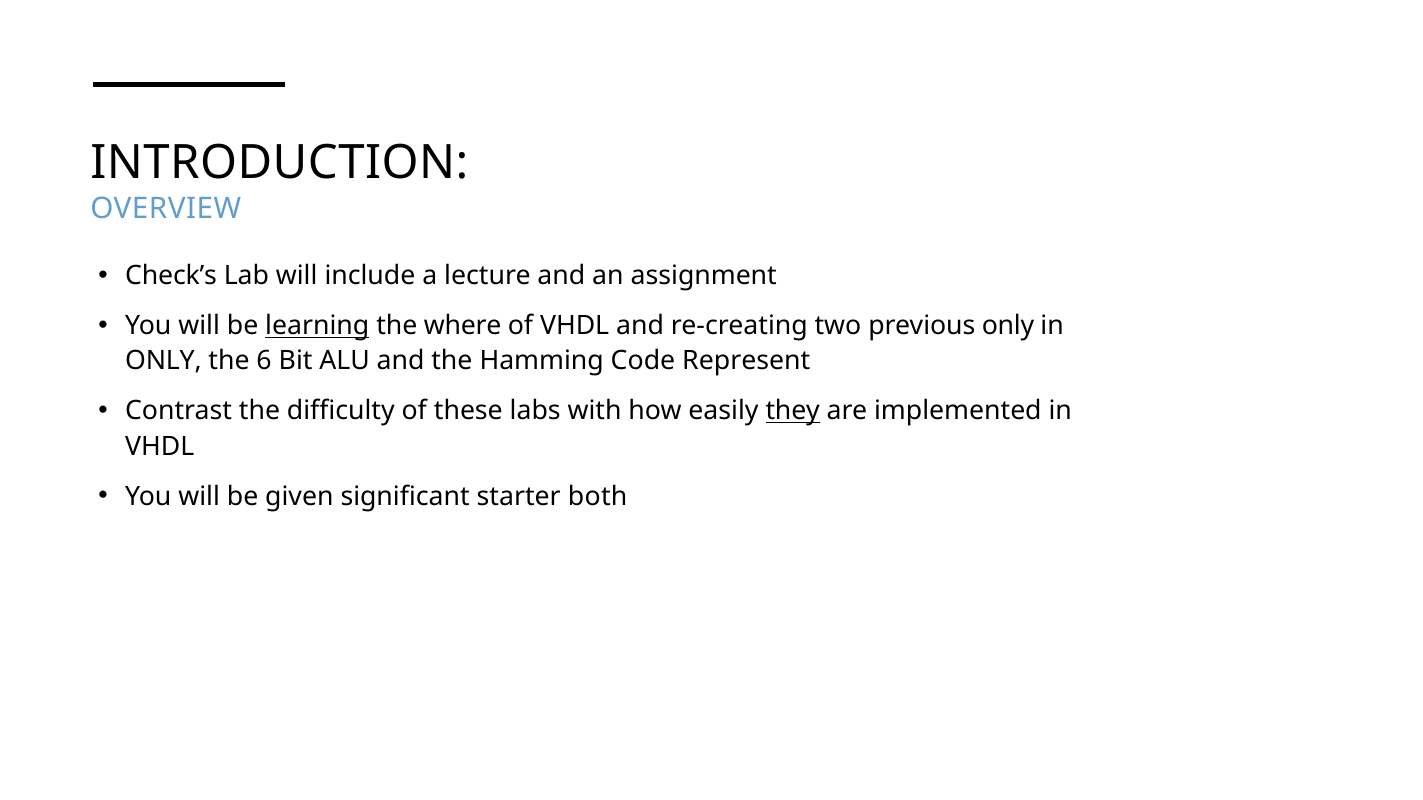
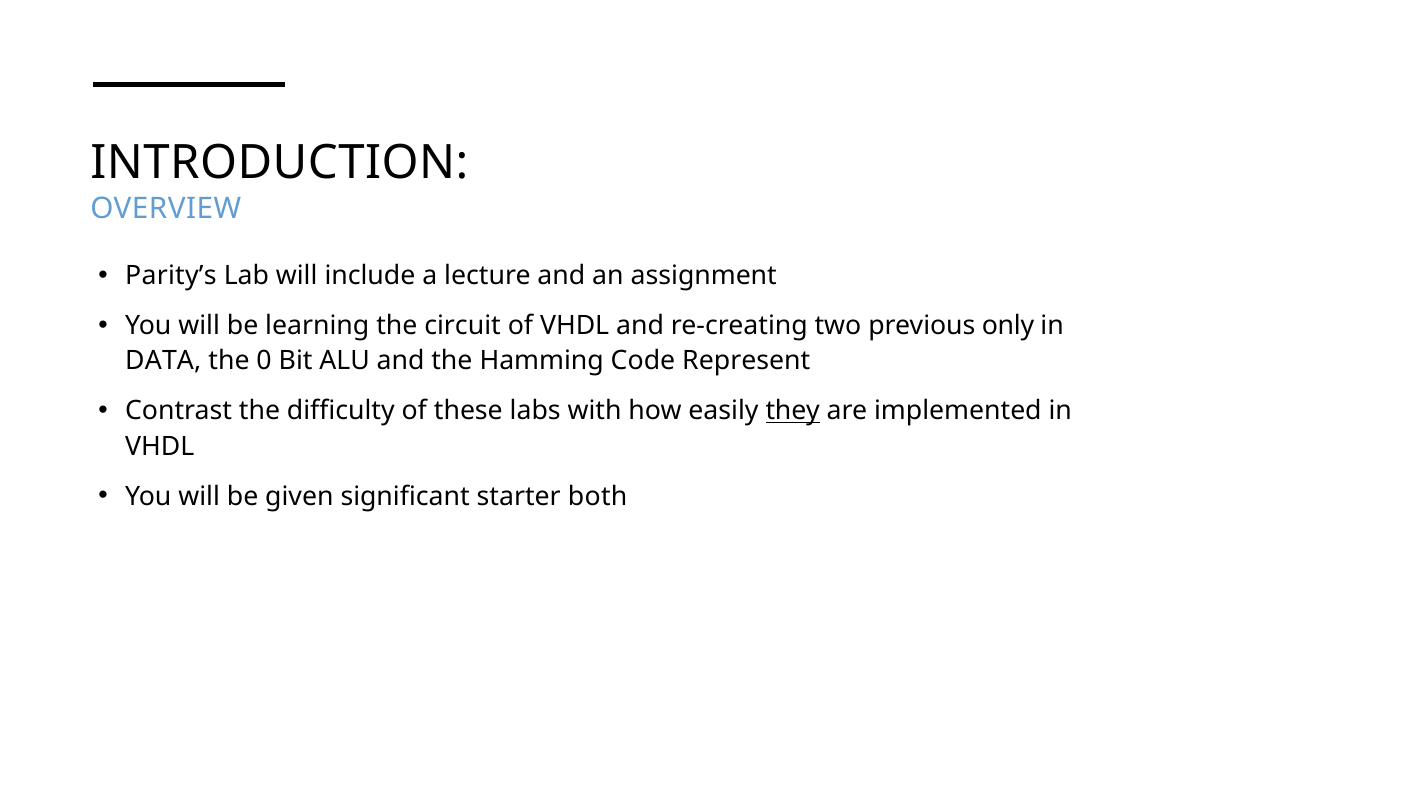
Check’s: Check’s -> Parity’s (171, 276)
learning underline: present -> none (317, 326)
where: where -> circuit (463, 326)
ONLY: ONLY -> DATA (163, 361)
6: 6 -> 0 (264, 361)
